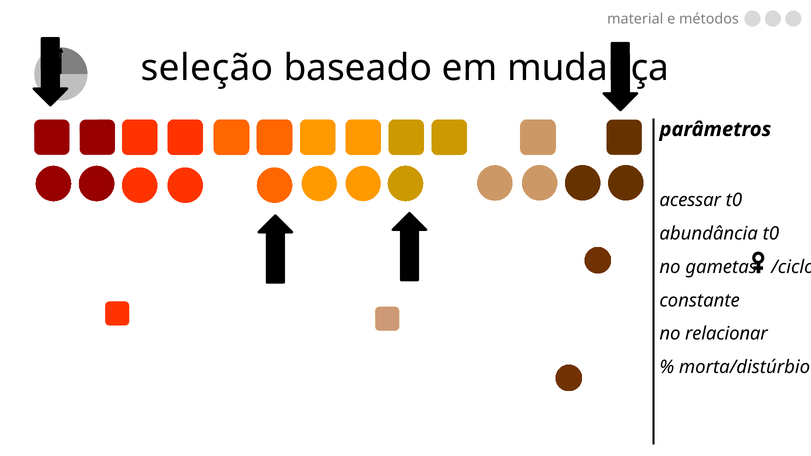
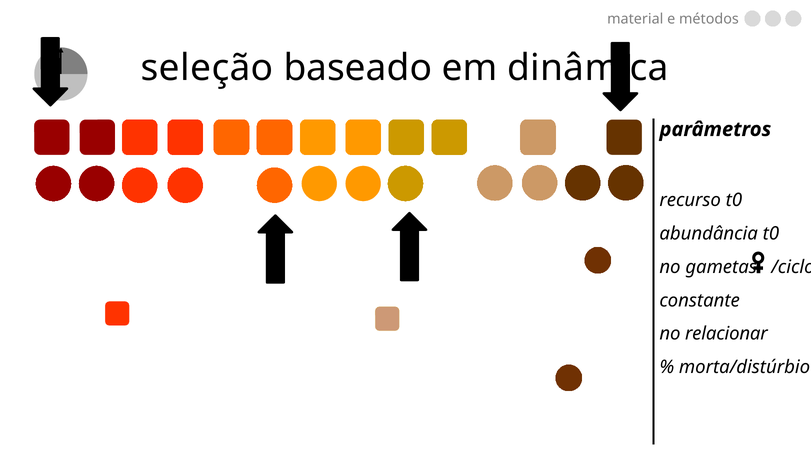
mudança: mudança -> dinâmica (588, 68)
acessar: acessar -> recurso (690, 200)
